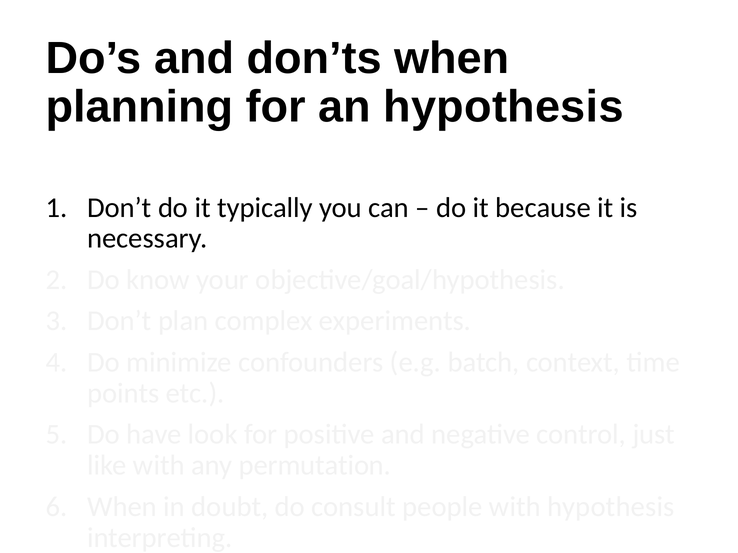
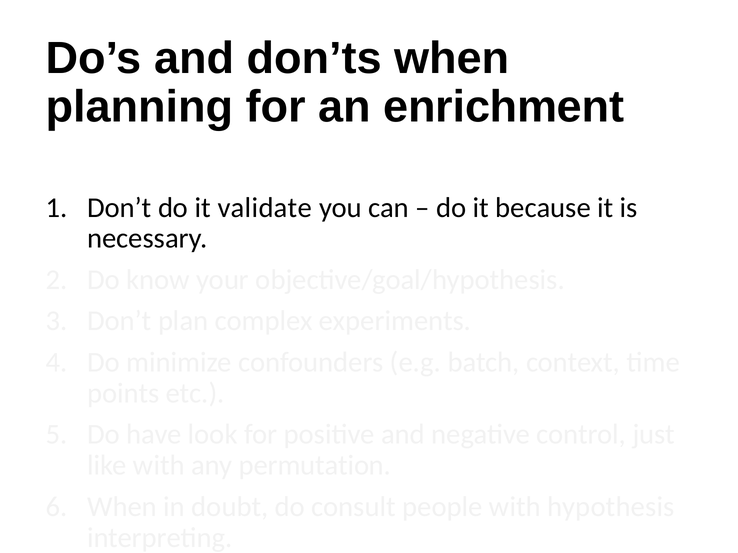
an hypothesis: hypothesis -> enrichment (504, 107)
typically: typically -> validate (265, 208)
